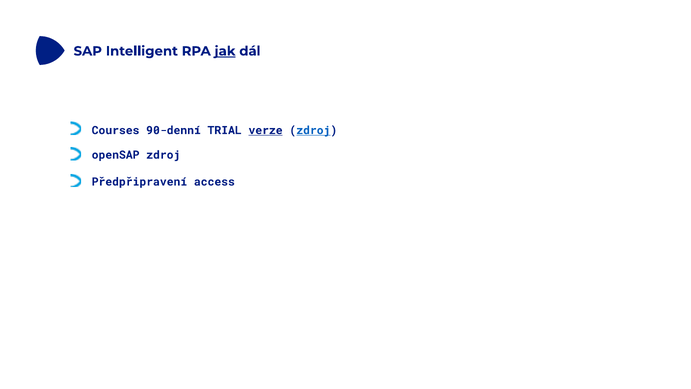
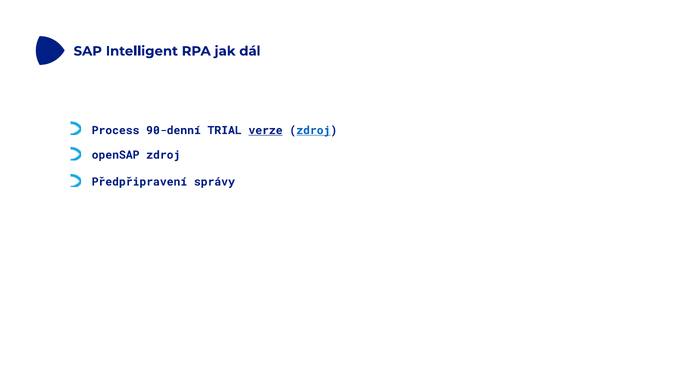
jak underline: present -> none (225, 51)
Courses: Courses -> Process (116, 130)
access: access -> správy (214, 182)
